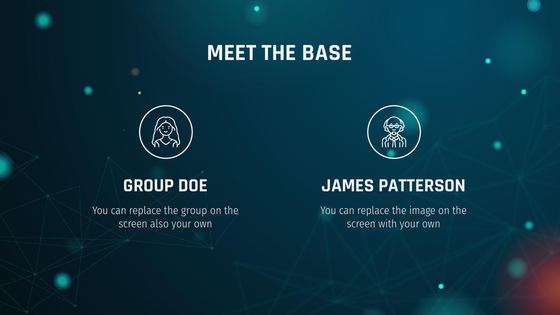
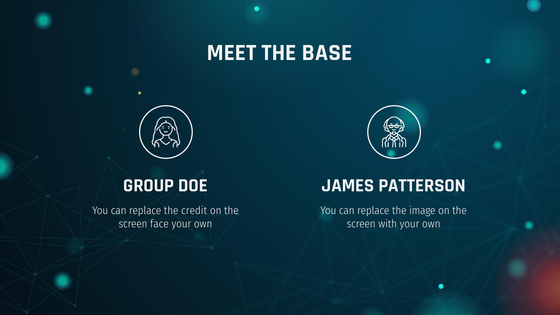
the group: group -> credit (194, 211)
also: also -> face (159, 224)
